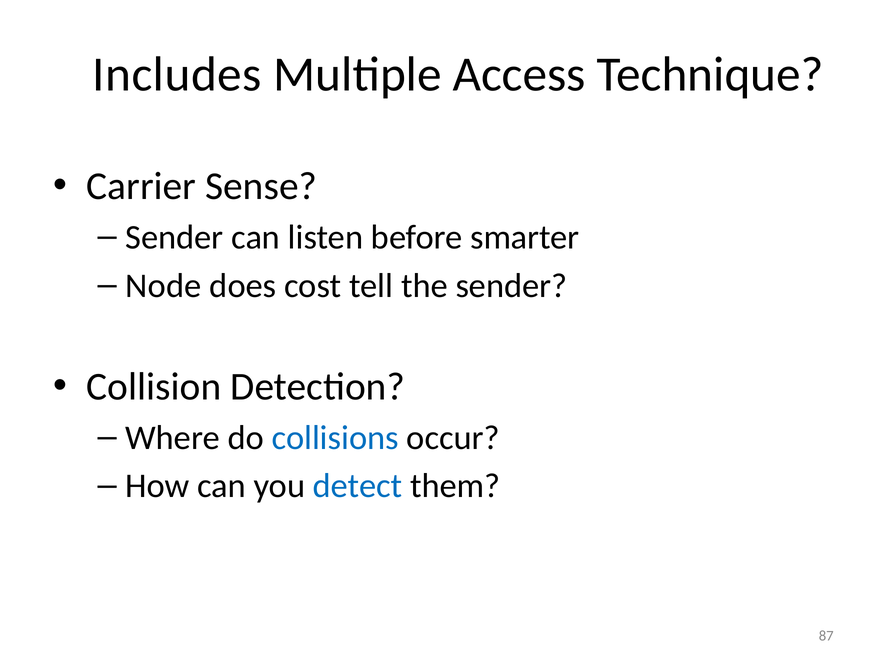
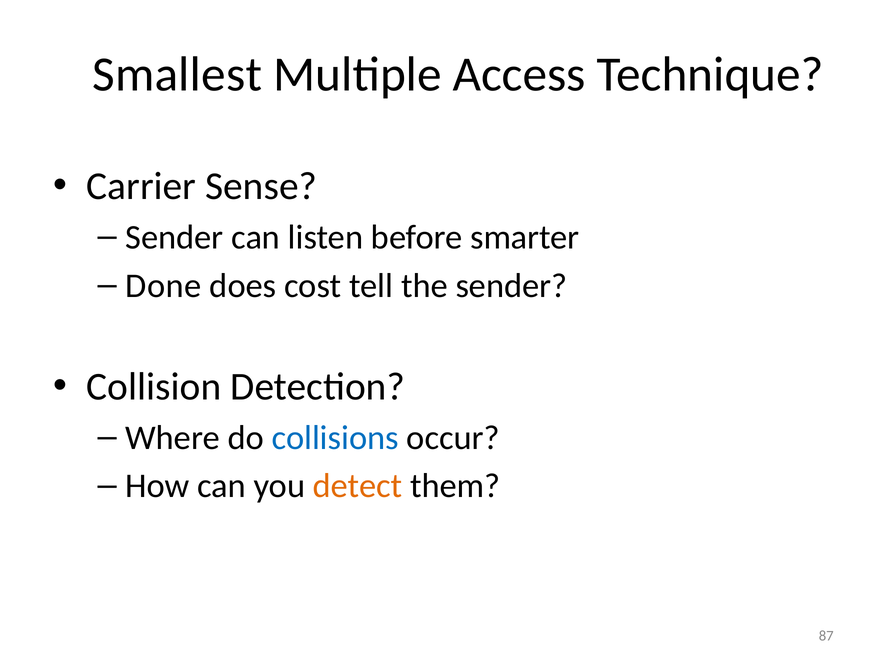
Includes: Includes -> Smallest (177, 74)
Node: Node -> Done (163, 285)
detect colour: blue -> orange (358, 486)
